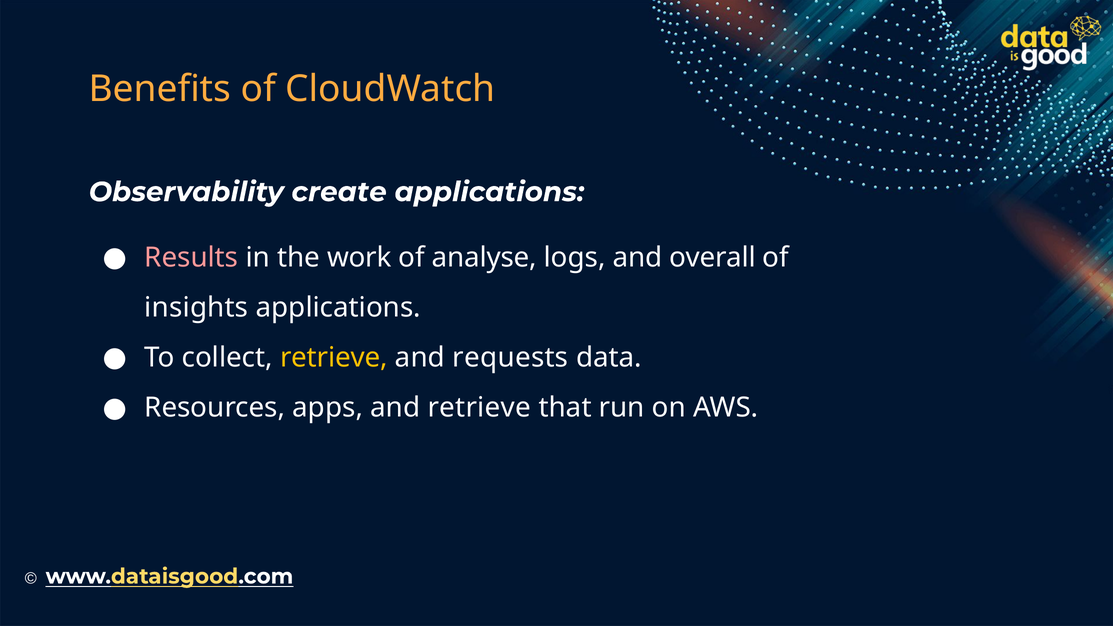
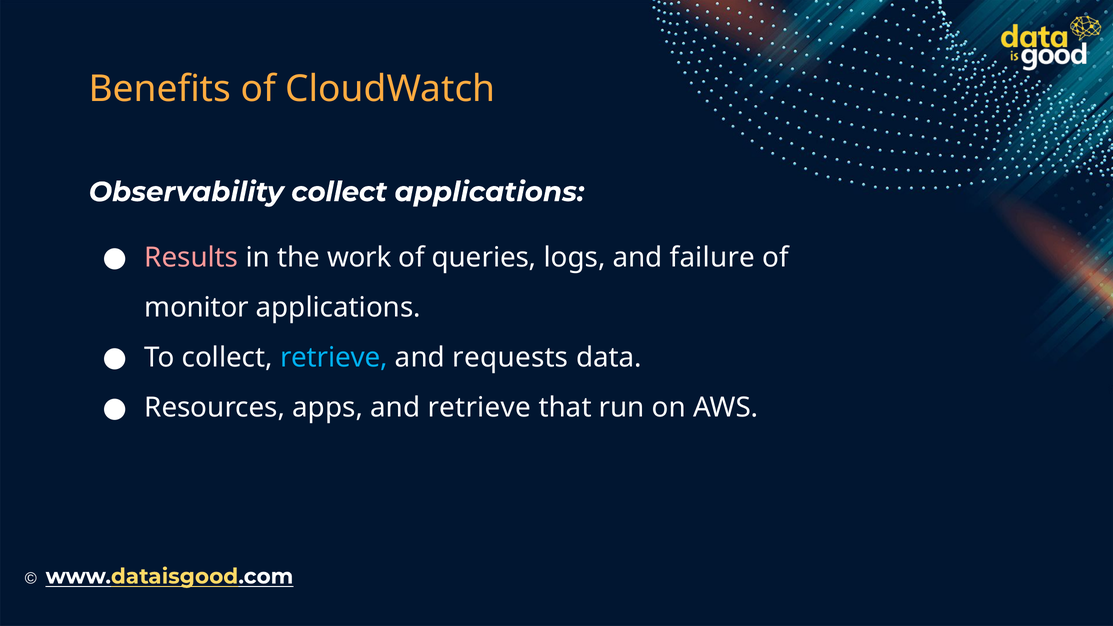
Observability create: create -> collect (339, 192)
analyse: analyse -> queries (484, 258)
overall: overall -> failure (712, 258)
insights: insights -> monitor (197, 308)
retrieve colour: yellow -> light blue (334, 358)
